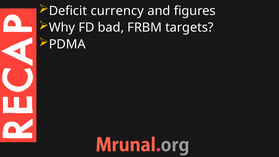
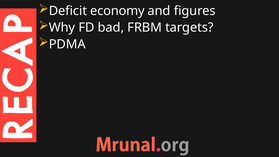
currency: currency -> economy (117, 11)
